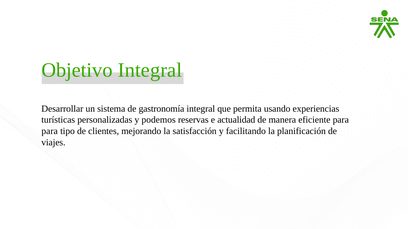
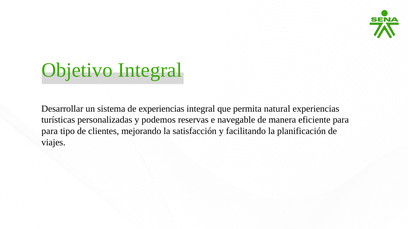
de gastronomía: gastronomía -> experiencias (162, 109)
usando: usando -> natural (277, 109)
actualidad: actualidad -> navegable (236, 120)
